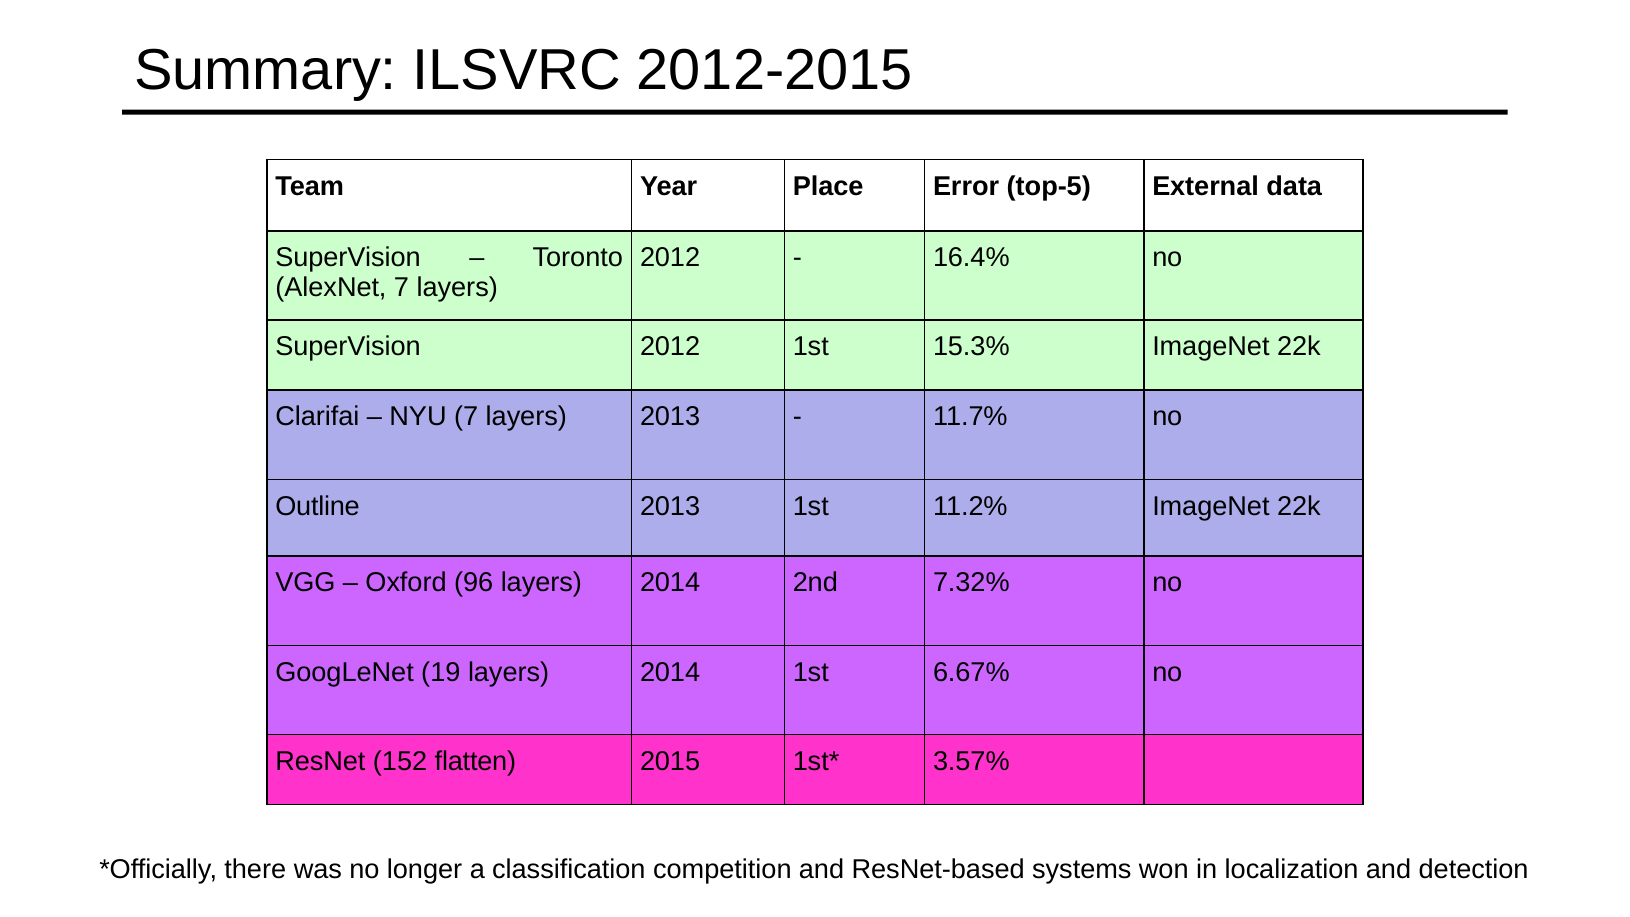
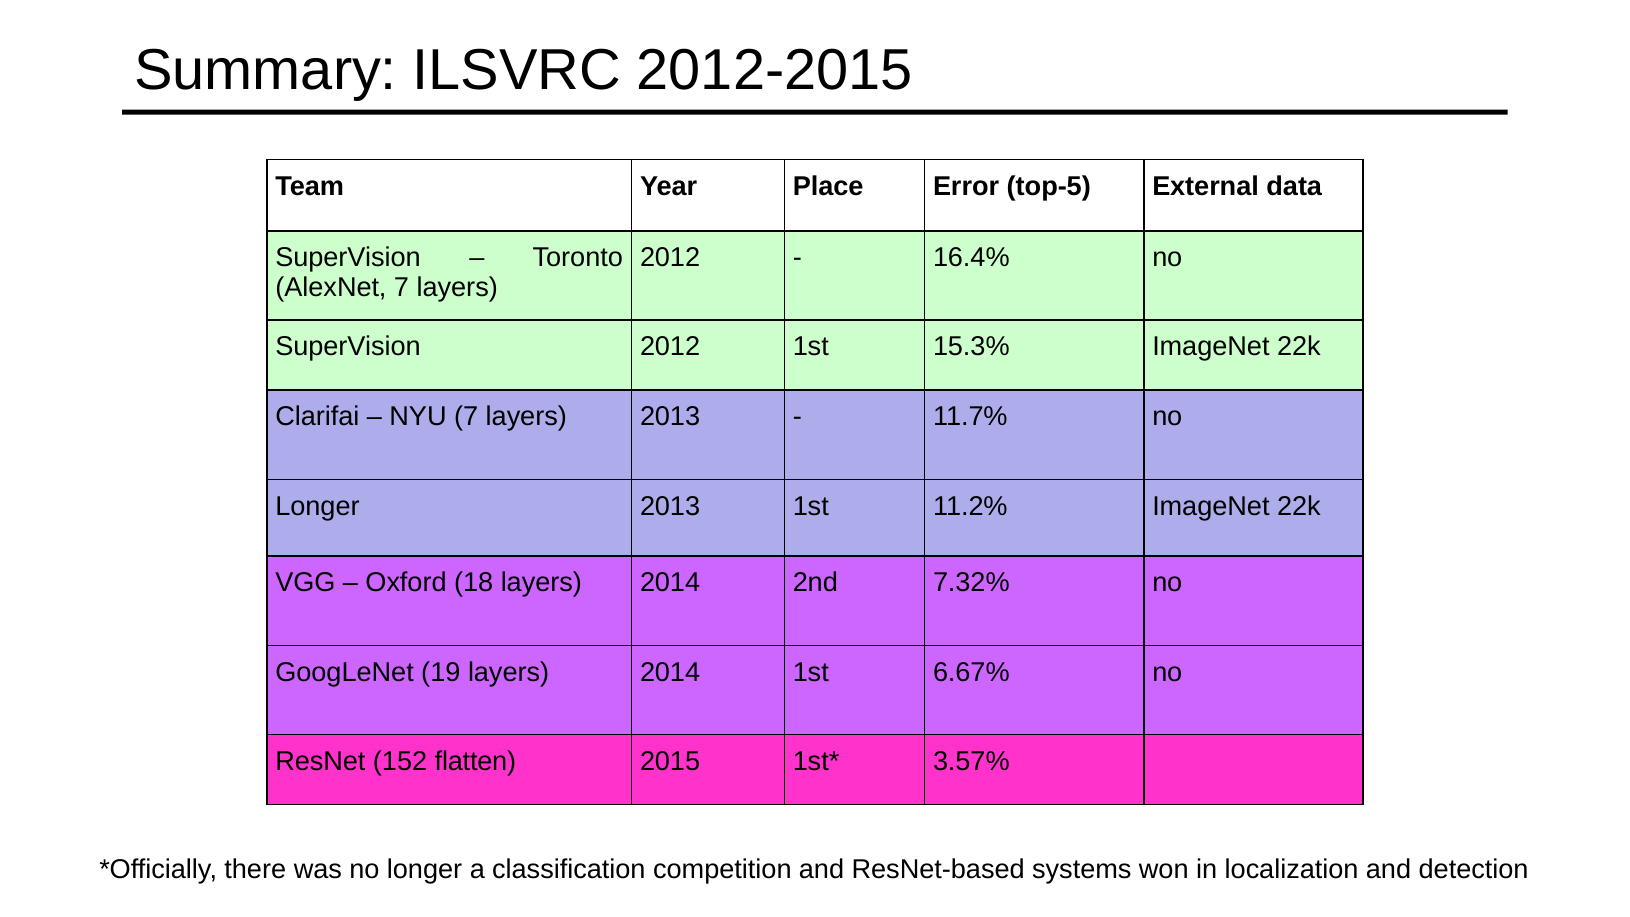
Outline: Outline -> Longer (317, 506)
96: 96 -> 18 (474, 583)
